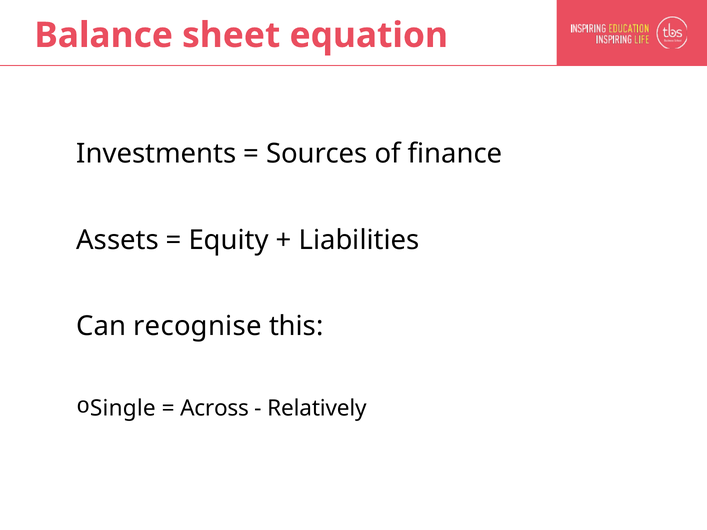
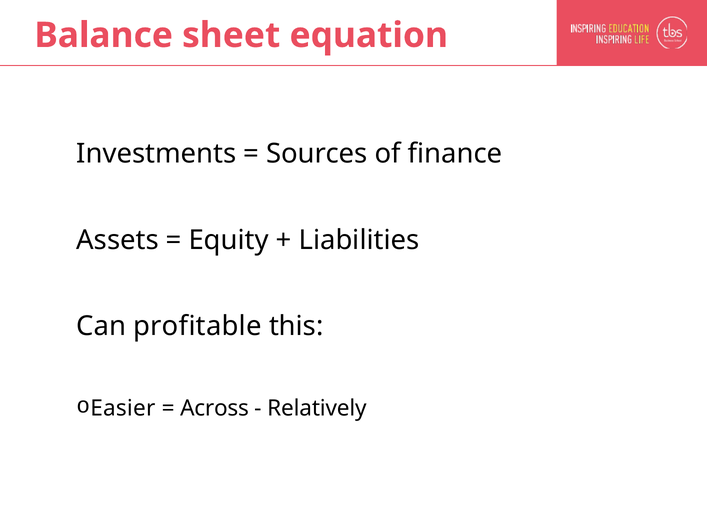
recognise: recognise -> profitable (197, 326)
Single: Single -> Easier (123, 409)
